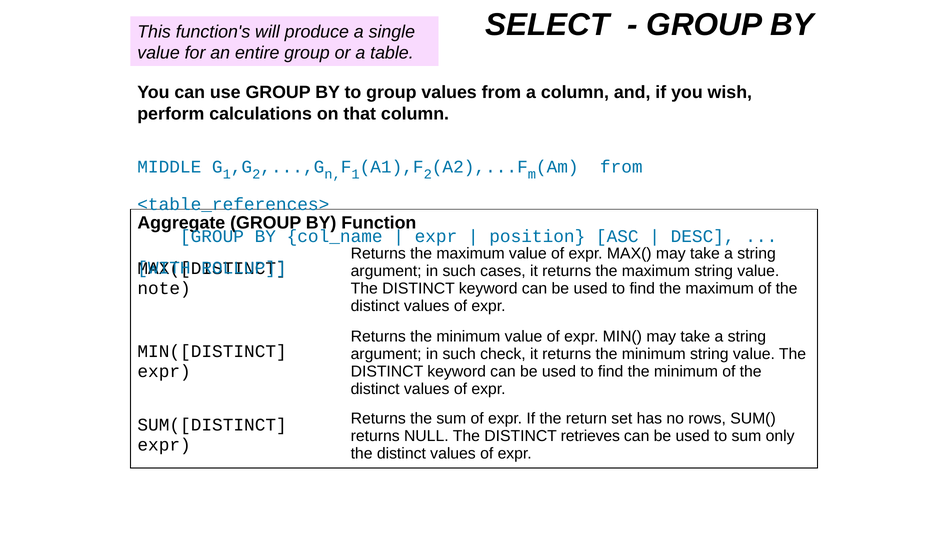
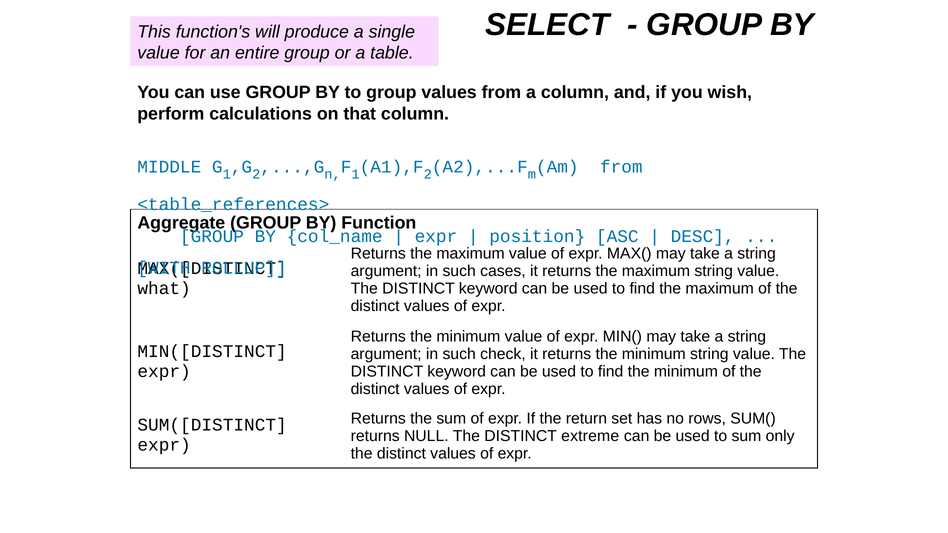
note: note -> what (164, 289)
retrieves: retrieves -> extreme (590, 436)
